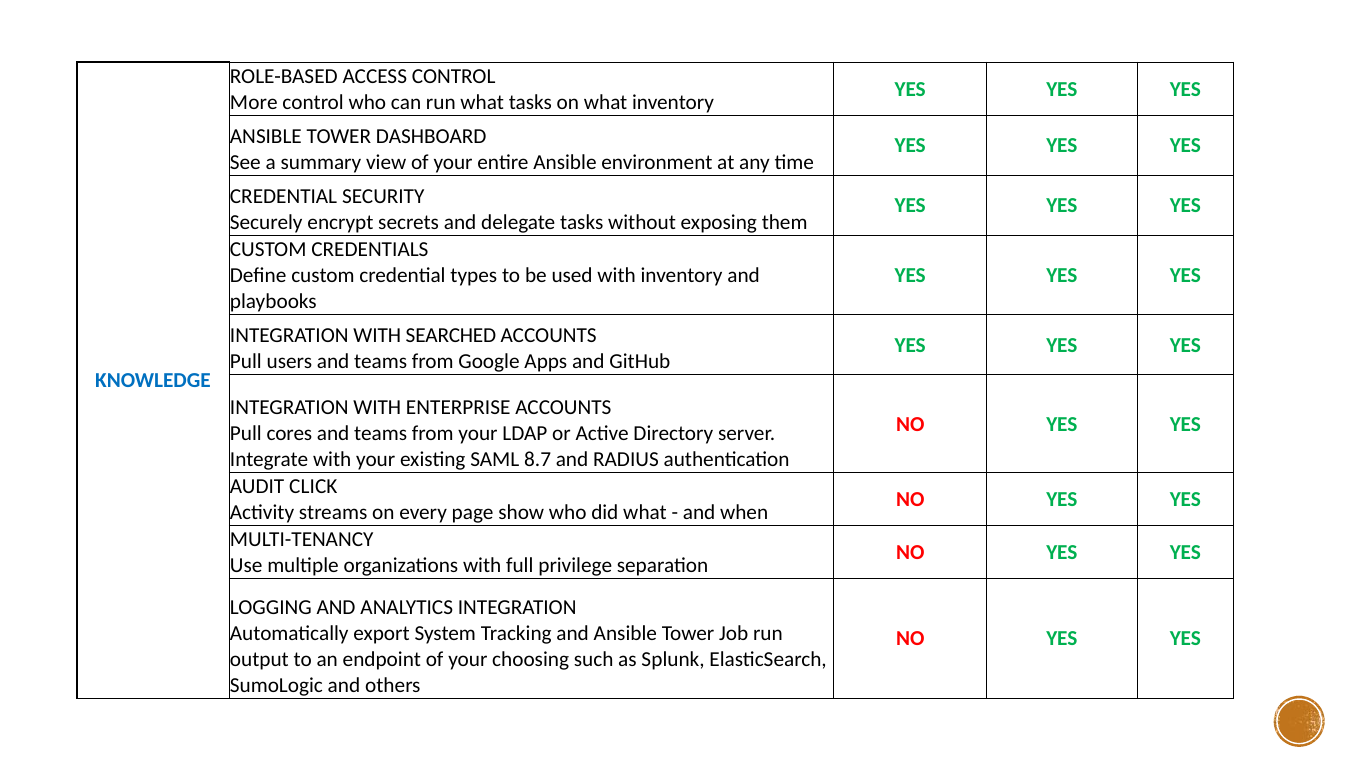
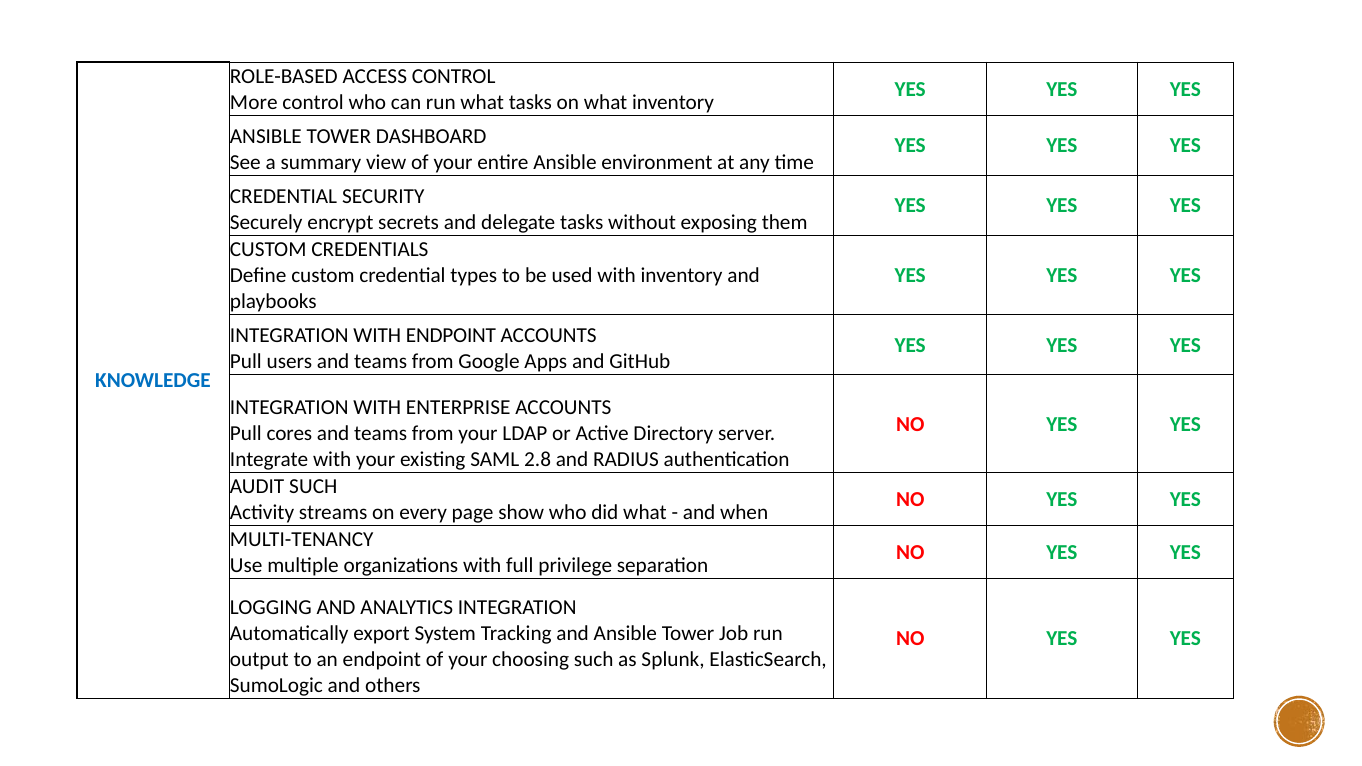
WITH SEARCHED: SEARCHED -> ENDPOINT (451, 336)
8.7: 8.7 -> 2.8 (538, 460)
AUDIT CLICK: CLICK -> SUCH (313, 487)
